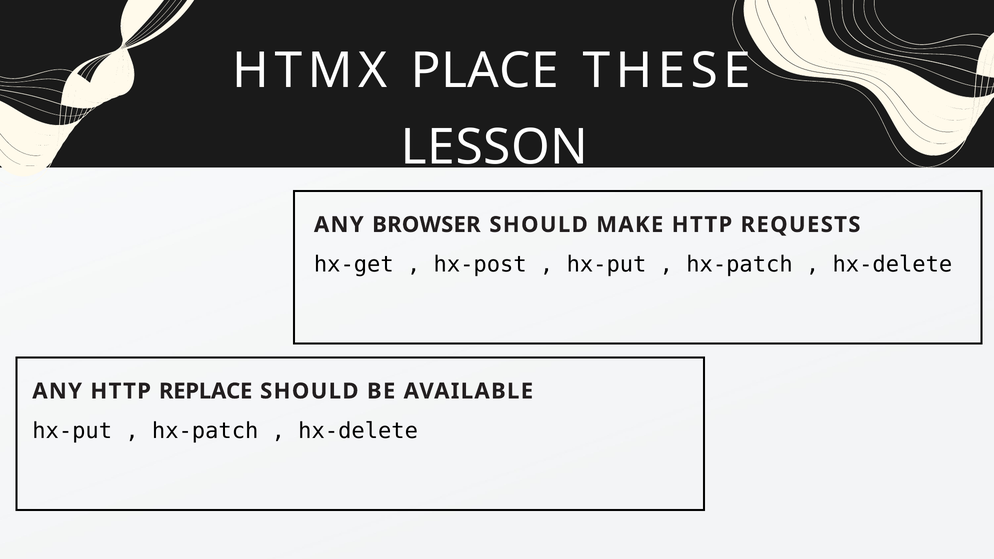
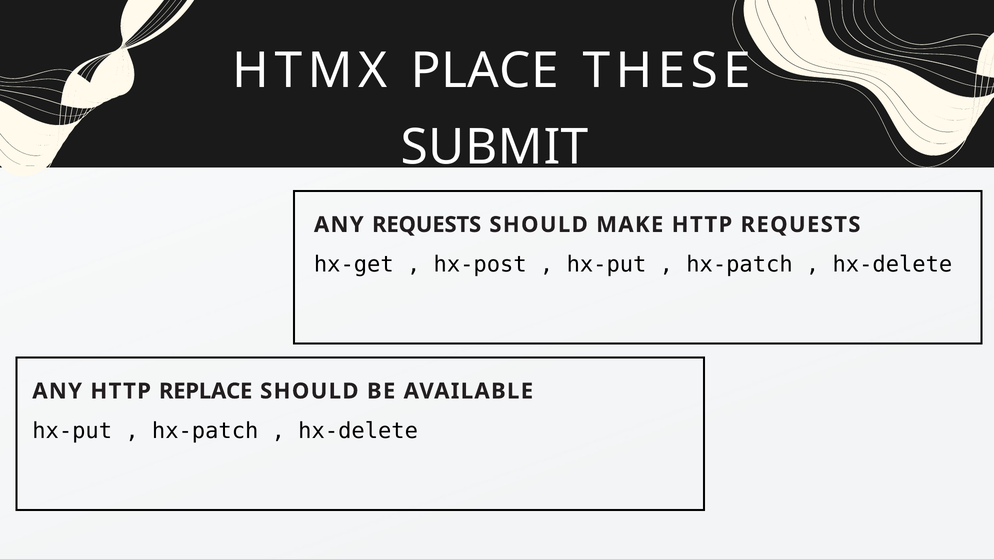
LESSON: LESSON -> SUBMIT (495, 147)
ANY BROWSER: BROWSER -> REQUESTS (427, 225)
